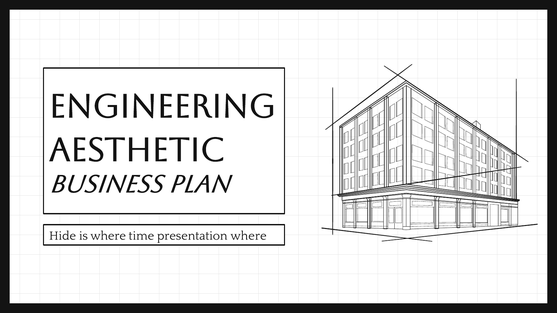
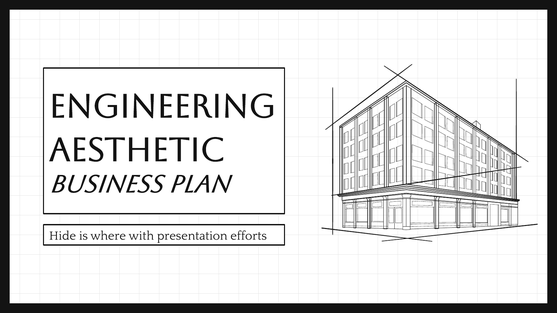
time: time -> with (141, 236)
presentation where: where -> efforts (249, 236)
